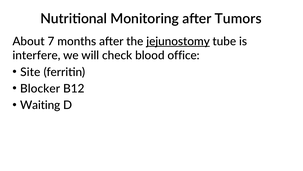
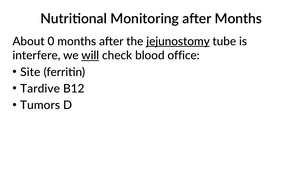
after Tumors: Tumors -> Months (238, 19)
7: 7 -> 0 (51, 41)
will underline: none -> present (90, 55)
Blocker: Blocker -> Tardive (40, 88)
Waiting: Waiting -> Tumors (40, 105)
